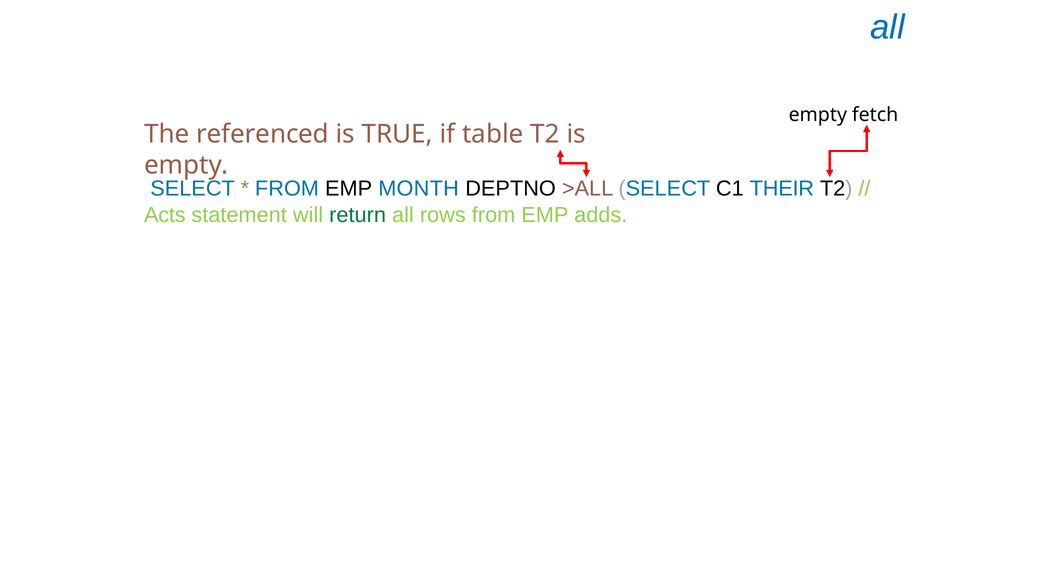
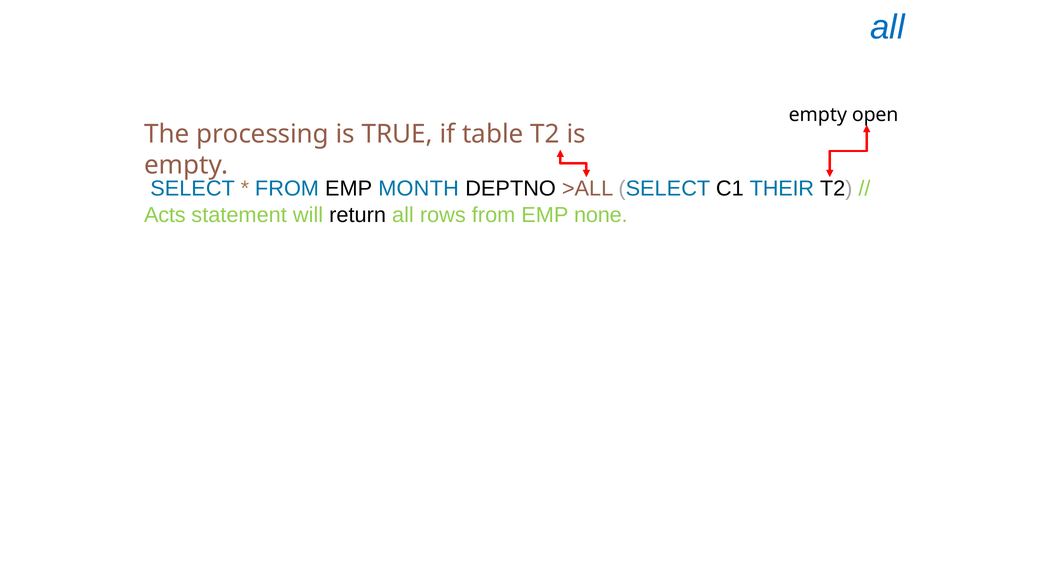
fetch: fetch -> open (875, 115)
referenced: referenced -> processing (263, 134)
return colour: green -> black (358, 215)
adds: adds -> none (601, 215)
